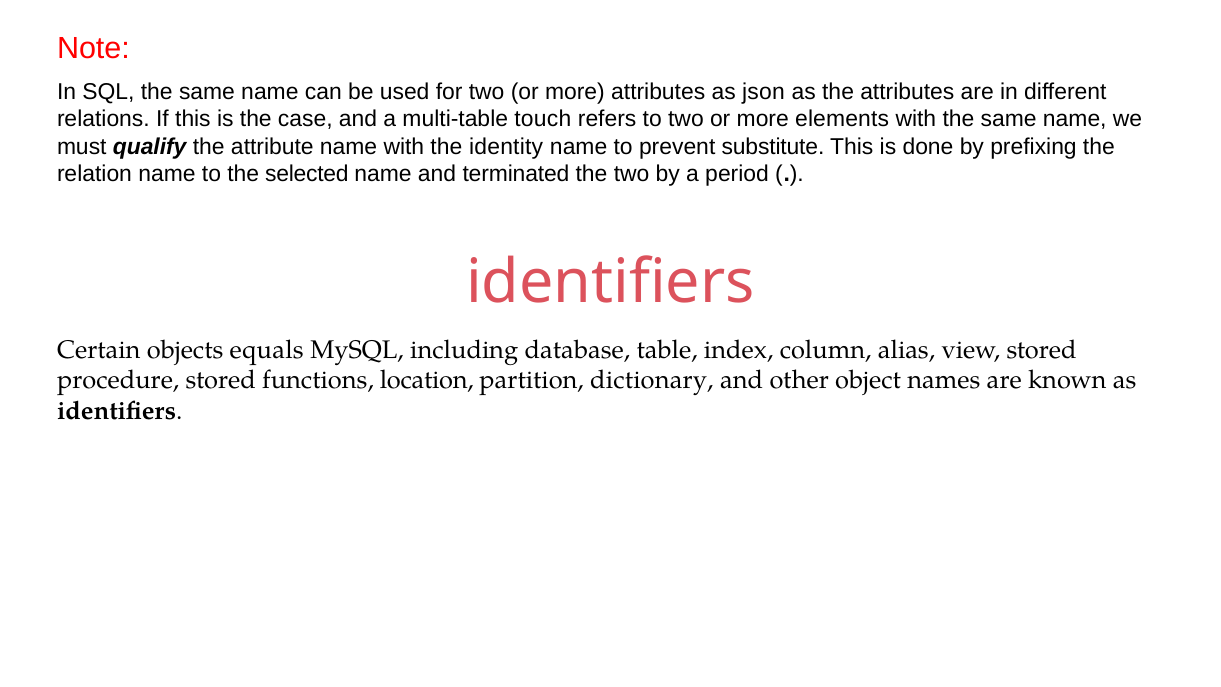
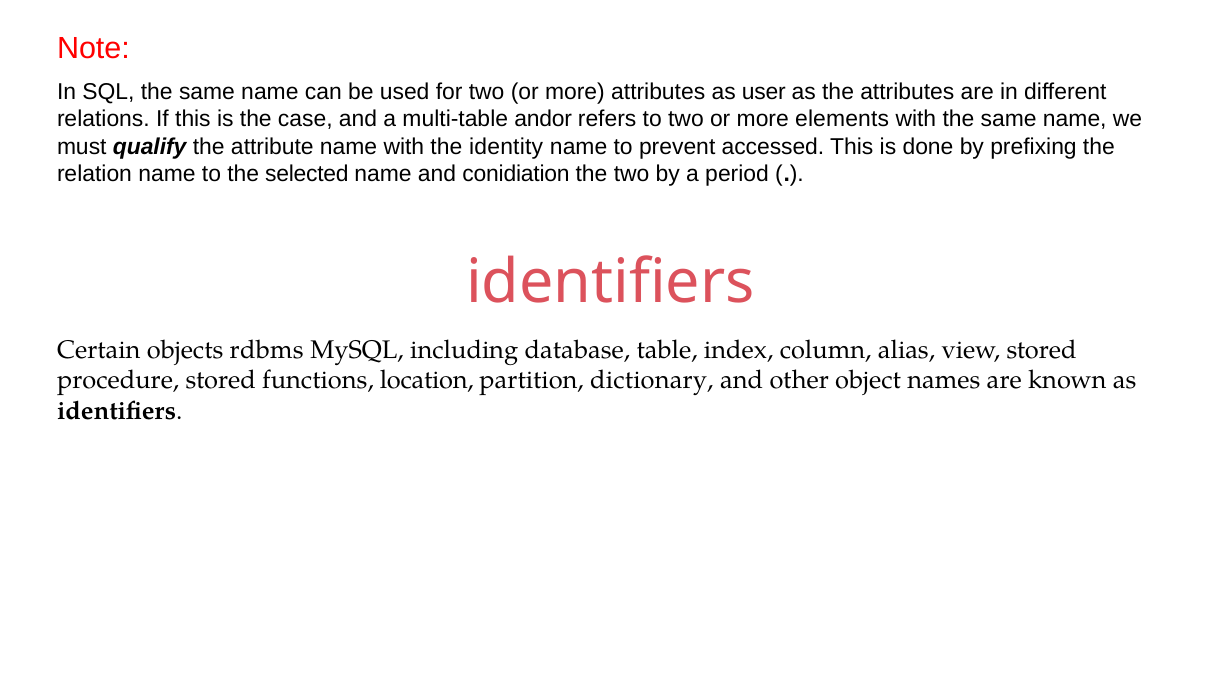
json: json -> user (764, 92)
touch: touch -> andor (543, 119)
substitute: substitute -> accessed (773, 147)
terminated: terminated -> conidiation (516, 174)
equals: equals -> rdbms (267, 350)
